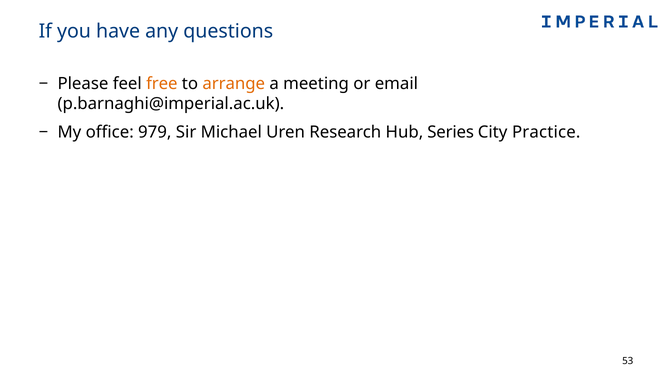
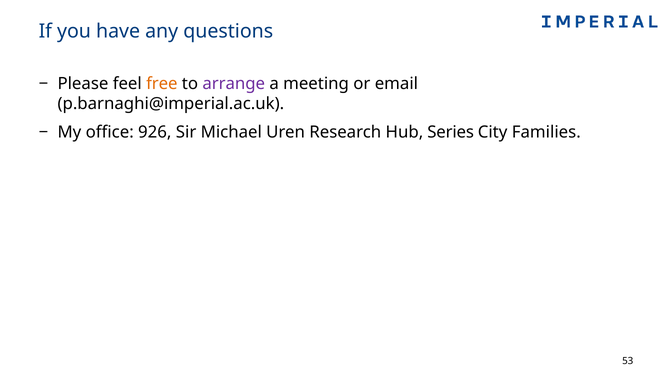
arrange colour: orange -> purple (234, 84)
979: 979 -> 926 (155, 132)
Practice: Practice -> Families (546, 132)
